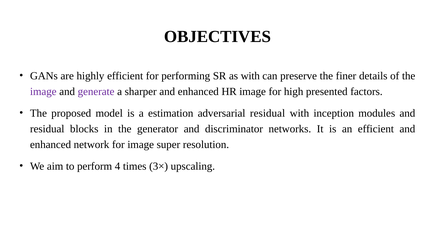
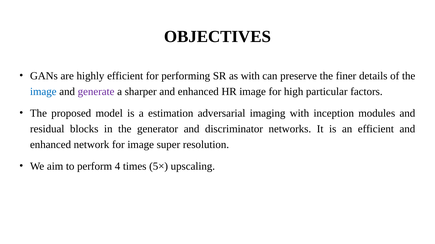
image colour: purple -> blue (43, 92)
presented: presented -> particular (327, 92)
adversarial residual: residual -> imaging (268, 114)
3×: 3× -> 5× (159, 167)
